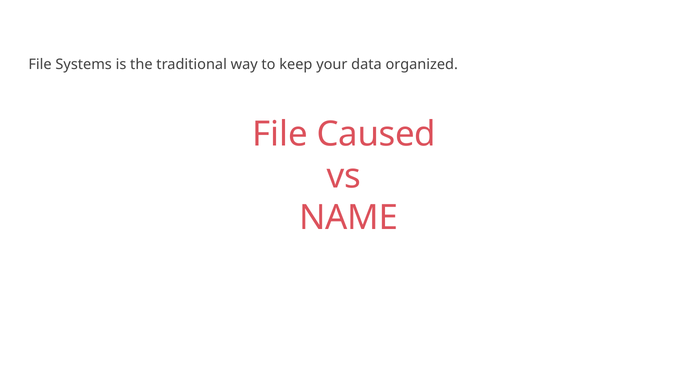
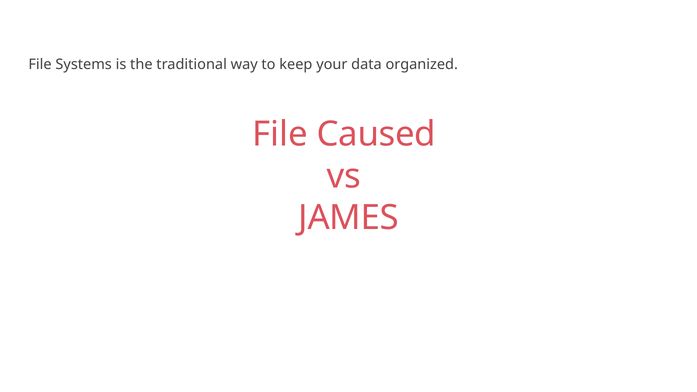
NAME: NAME -> JAMES (349, 218)
